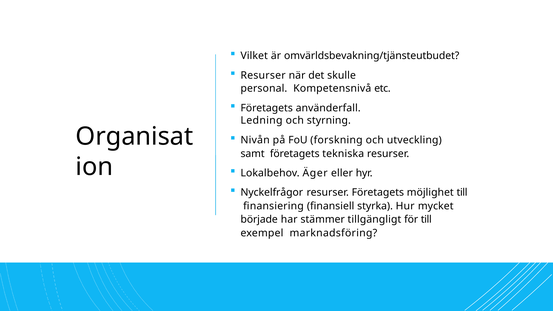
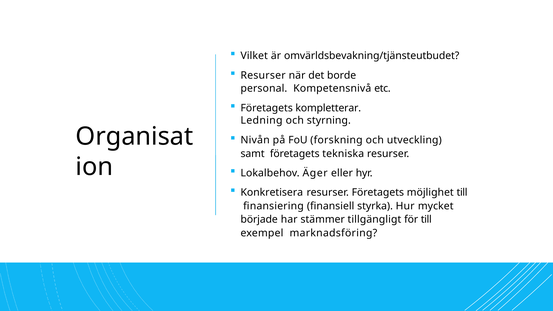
skulle: skulle -> borde (342, 75)
använderfall: använderfall -> kompletterar (328, 108)
Nyckelfrågor: Nyckelfrågor -> Konkretisera (272, 192)
